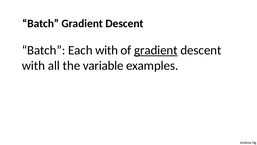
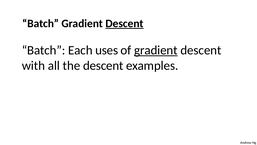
Descent underline: none -> present (125, 23)
Each with: with -> uses (107, 50)
the variable: variable -> descent (103, 65)
